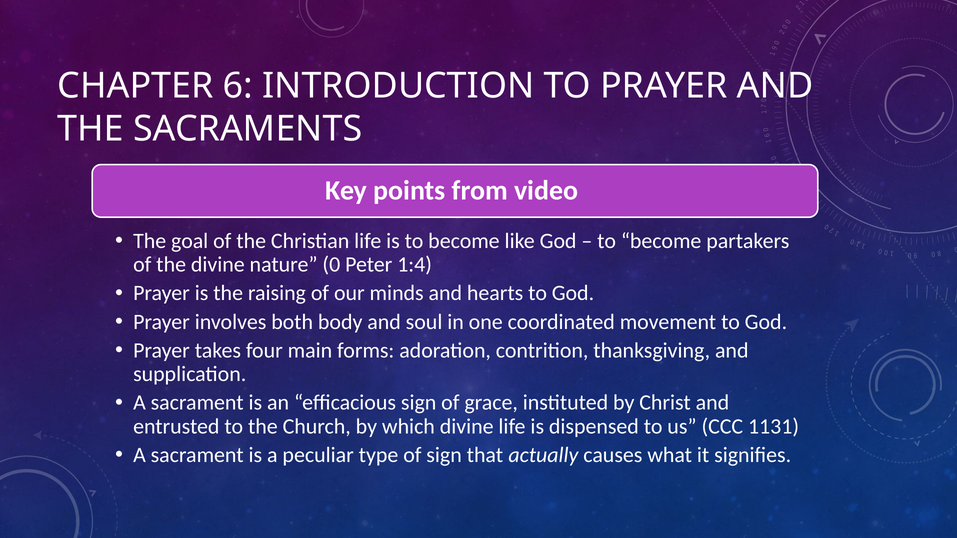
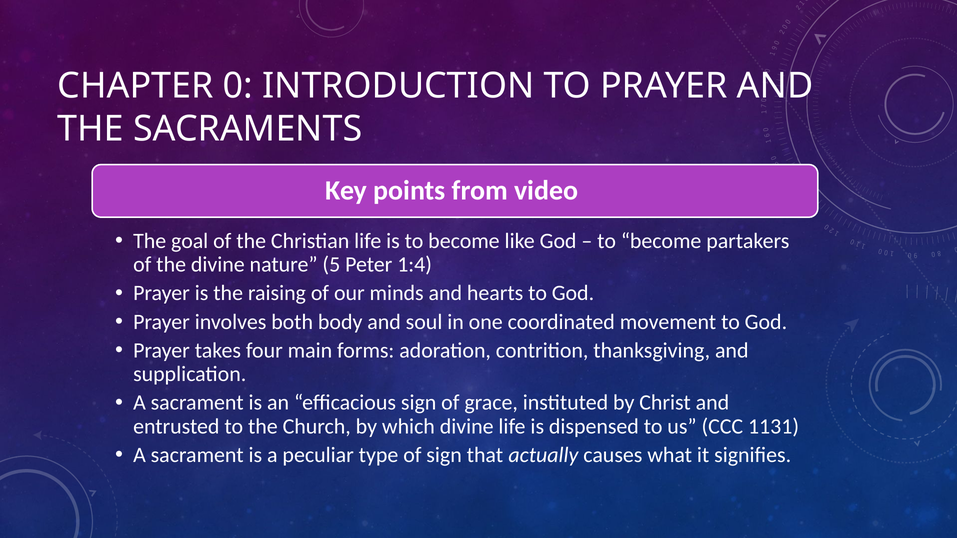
6: 6 -> 0 (238, 86)
0: 0 -> 5 (331, 265)
